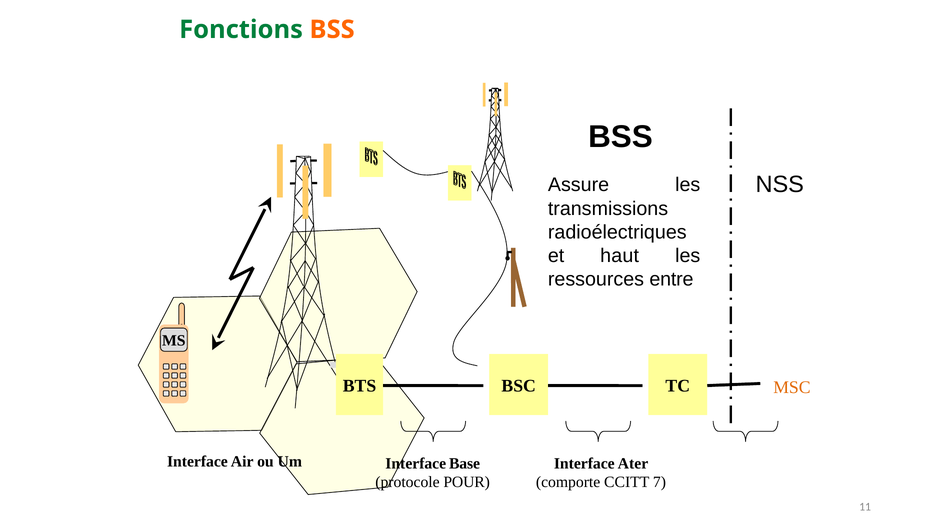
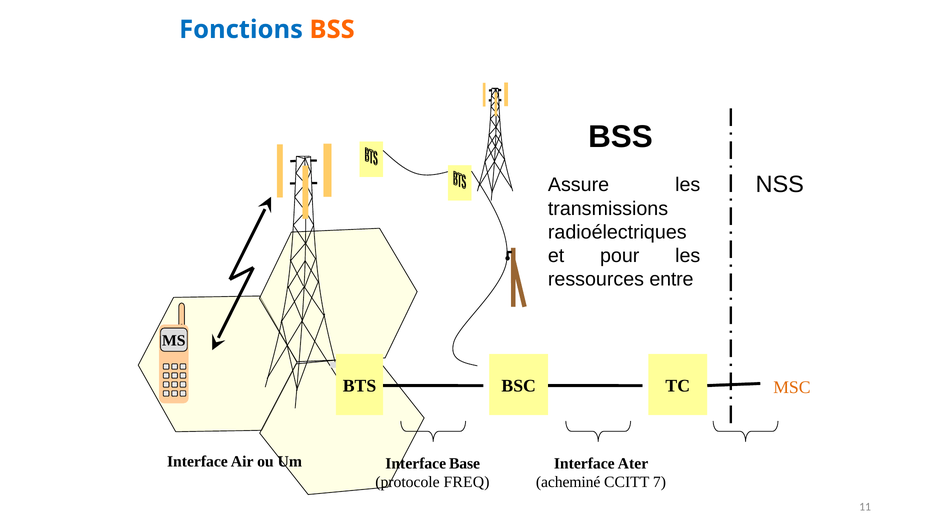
Fonctions colour: green -> blue (241, 30)
haut: haut -> pour (620, 255)
POUR: POUR -> FREQ (466, 482)
comporte: comporte -> acheminé (568, 482)
